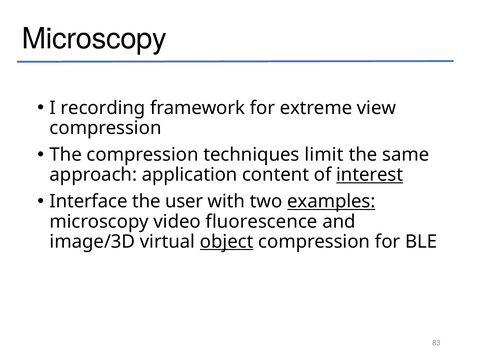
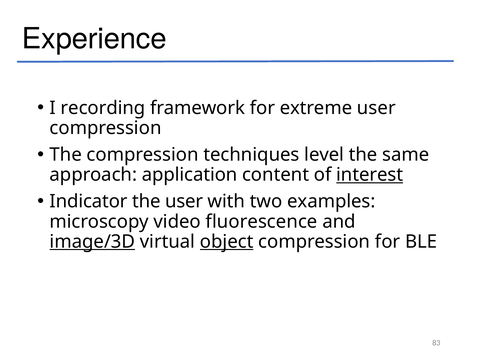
Microscopy: Microscopy -> Experience (94, 39)
extreme view: view -> user (376, 108)
limit: limit -> level (324, 154)
Interface: Interface -> Indicator (89, 201)
examples underline: present -> none (331, 201)
image/3D underline: none -> present (92, 241)
